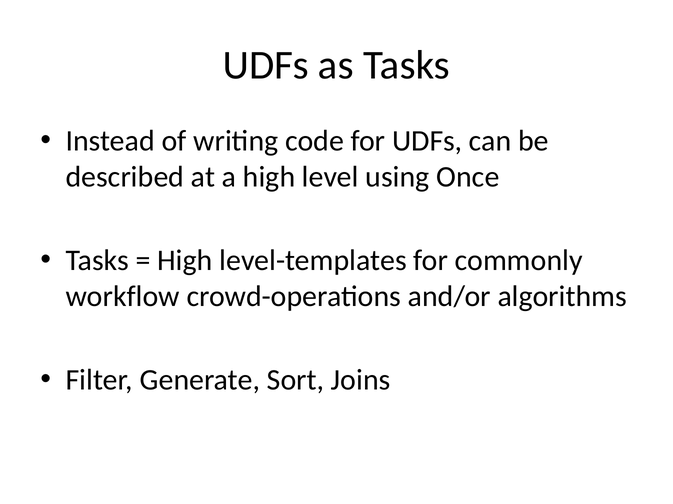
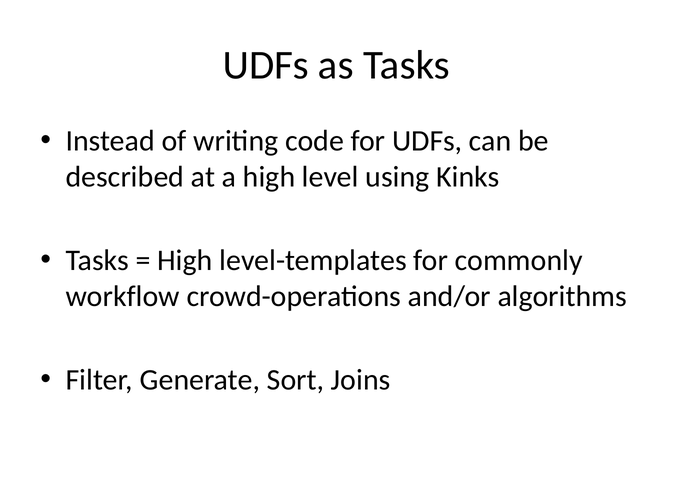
Once: Once -> Kinks (468, 177)
